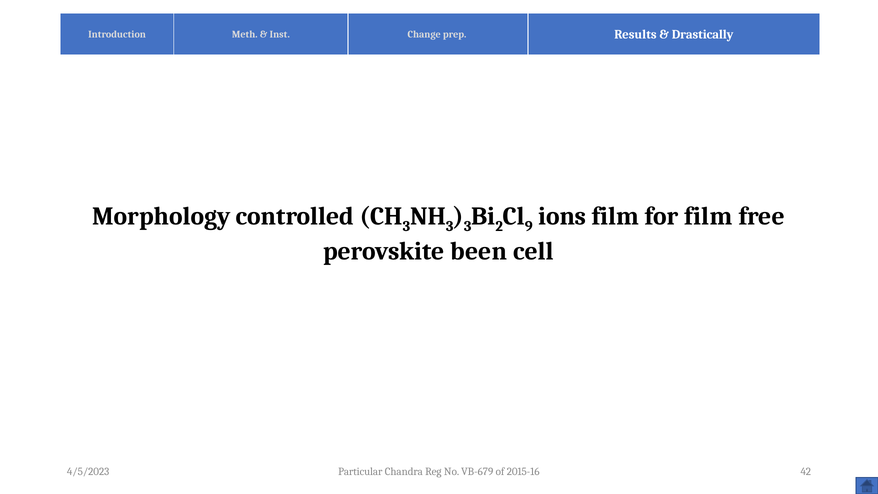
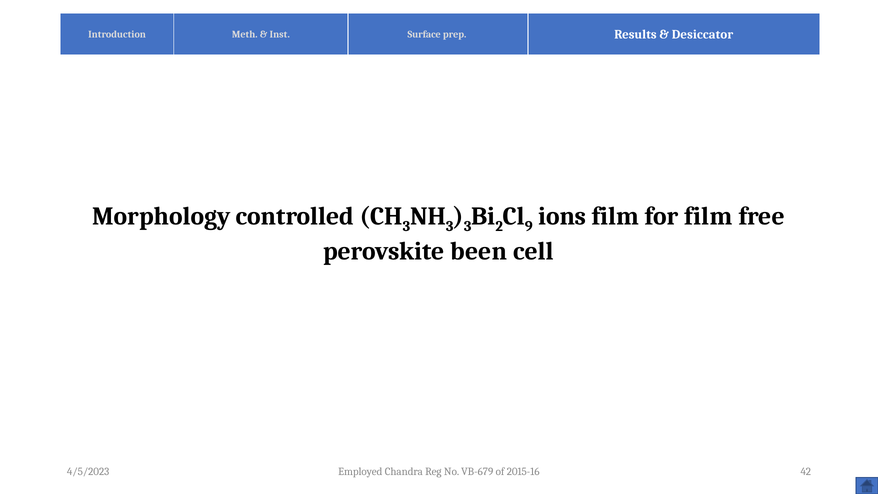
Change: Change -> Surface (424, 34)
Drastically: Drastically -> Desiccator (703, 34)
Particular: Particular -> Employed (360, 472)
